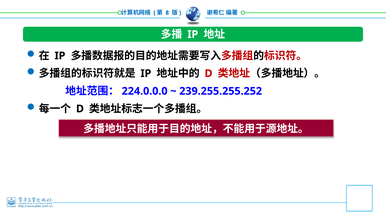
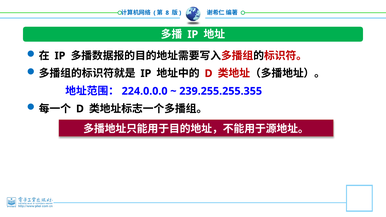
239.255.255.252: 239.255.255.252 -> 239.255.255.355 (221, 91)
